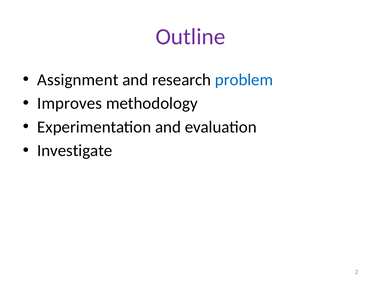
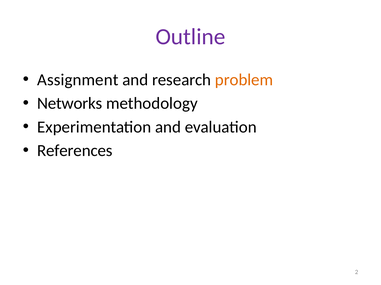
problem colour: blue -> orange (244, 80)
Improves: Improves -> Networks (70, 104)
Investigate: Investigate -> References (75, 151)
